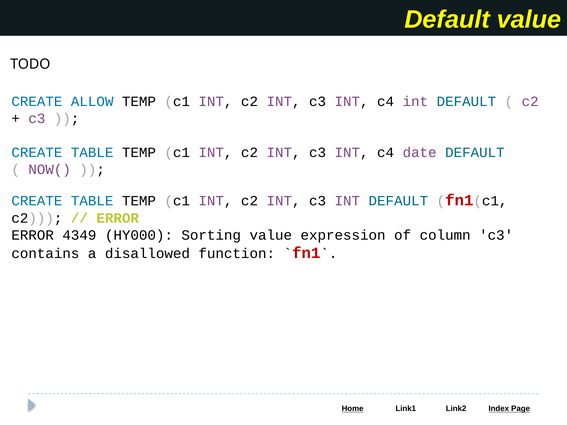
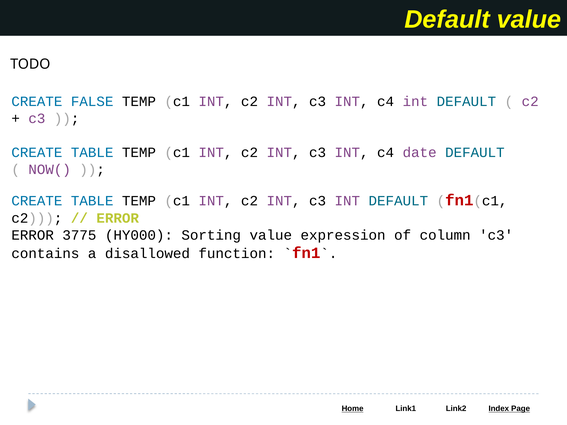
ALLOW: ALLOW -> FALSE (92, 102)
4349: 4349 -> 3775 (79, 235)
